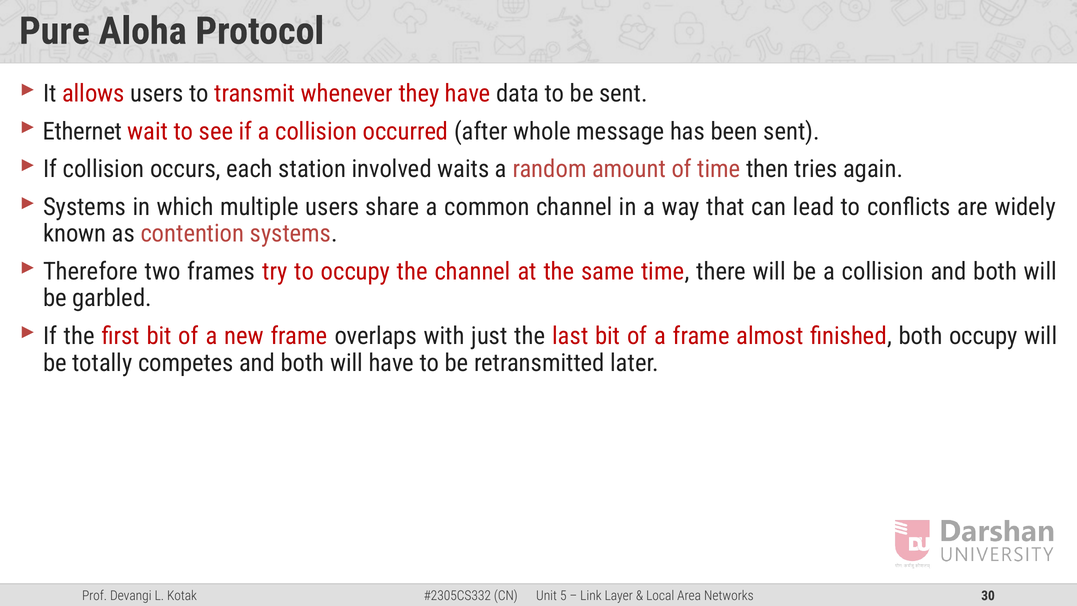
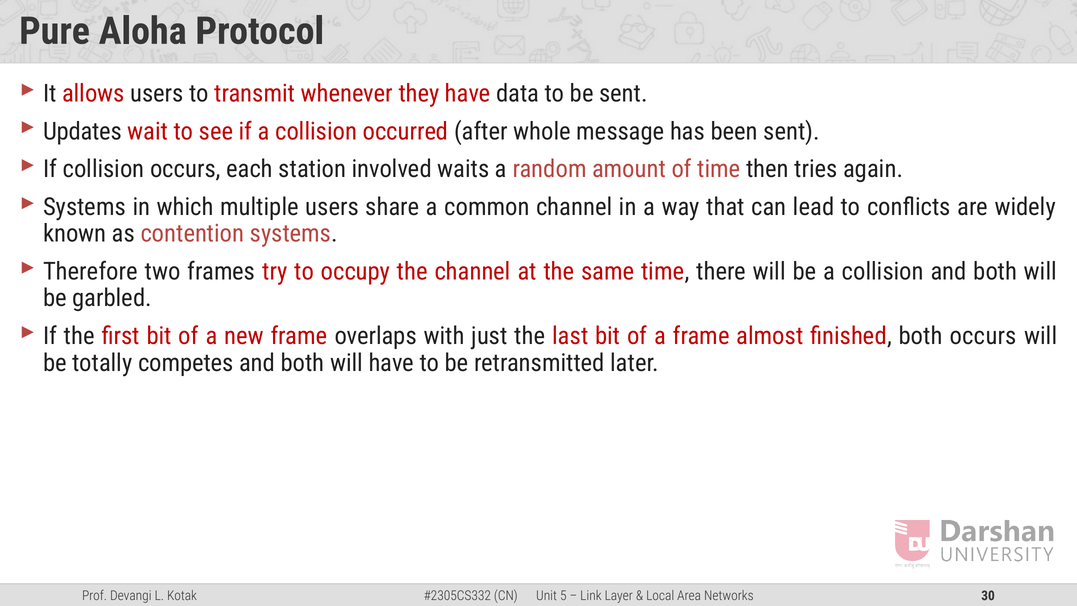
Ethernet: Ethernet -> Updates (82, 131)
both occupy: occupy -> occurs (983, 336)
